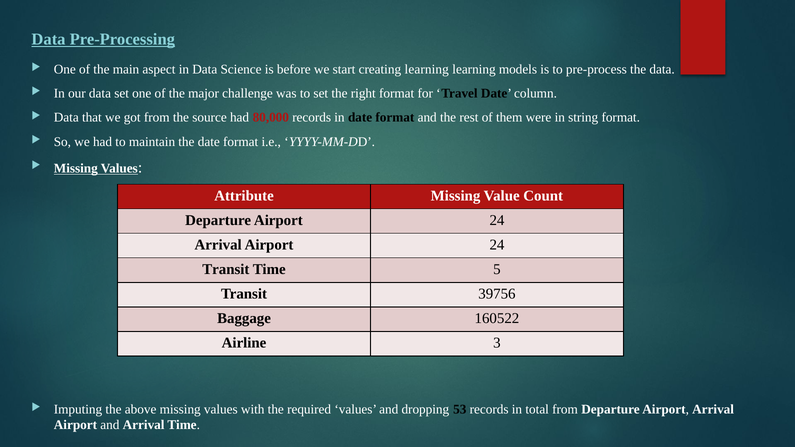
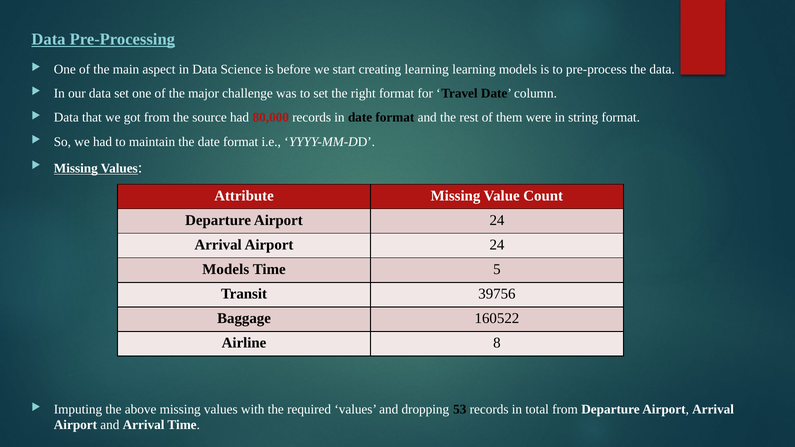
Transit: Transit -> Models (226, 269)
3: 3 -> 8 (497, 343)
